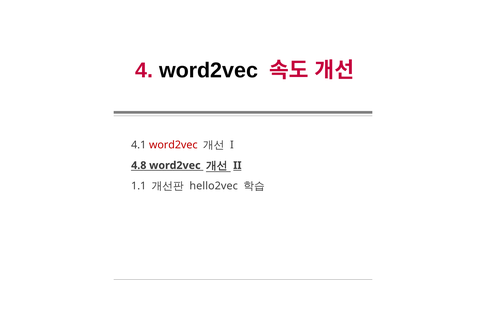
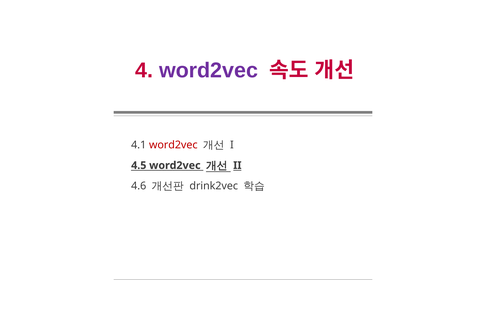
word2vec colour: black -> purple (209, 70)
4.8: 4.8 -> 4.5 (139, 165)
1.1: 1.1 -> 4.6 (139, 186)
hello2vec: hello2vec -> drink2vec (214, 186)
